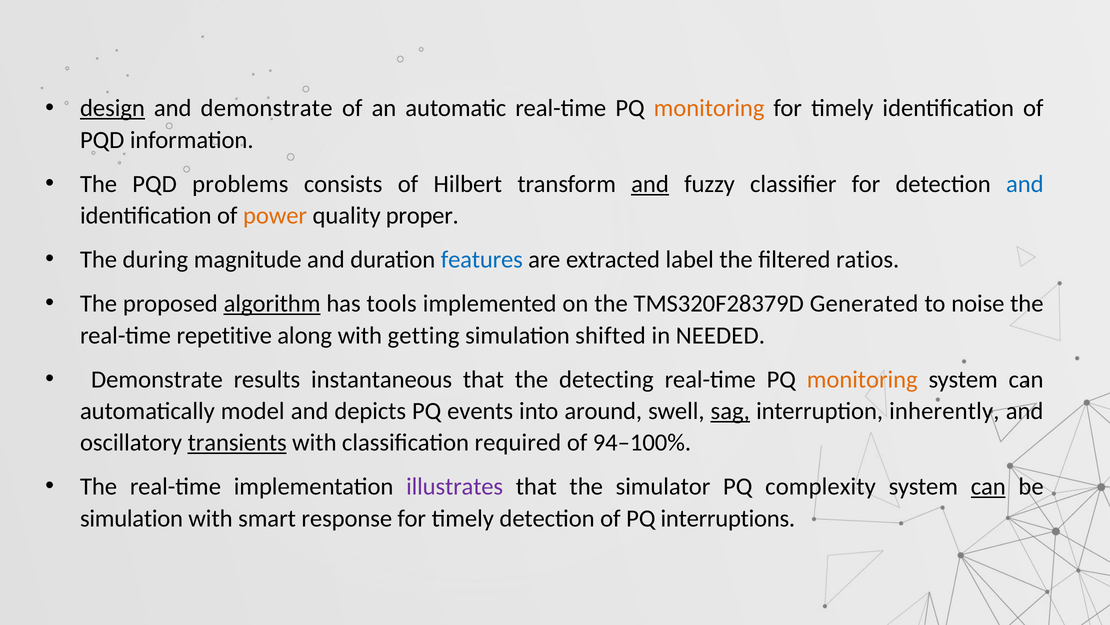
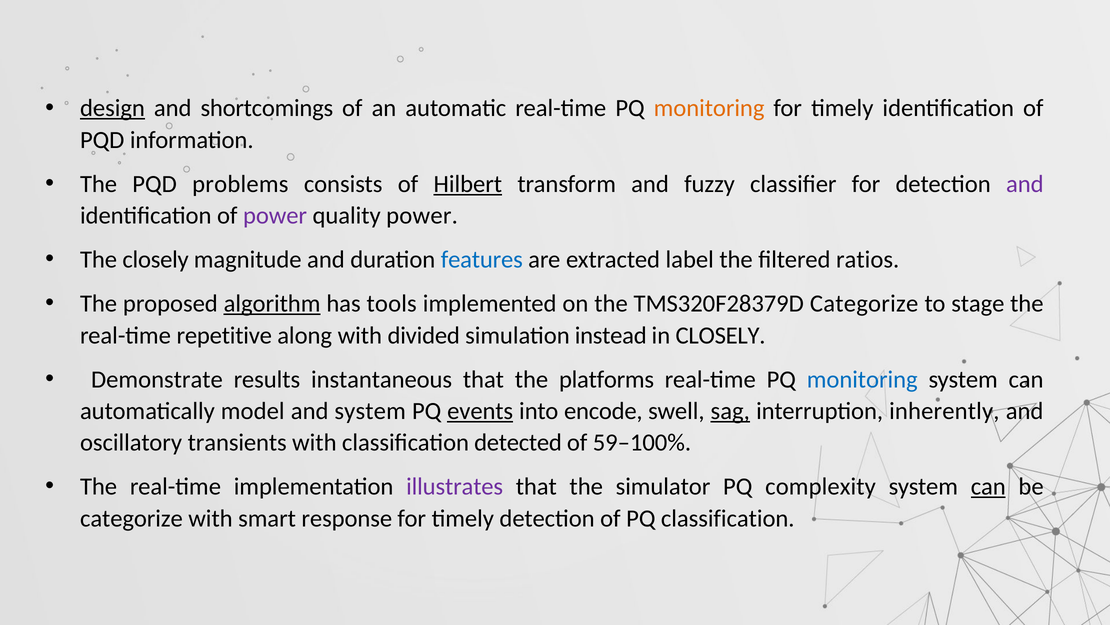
and demonstrate: demonstrate -> shortcomings (267, 108)
Hilbert underline: none -> present (468, 184)
and underline: present -> none (650, 184)
and colour: blue -> purple (1025, 184)
power colour: orange -> purple (275, 215)
quality proper: proper -> power (422, 215)
The during: during -> closely (156, 259)
TMS320F28379D Generated: Generated -> Categorize (864, 303)
noise: noise -> stage (978, 303)
getting: getting -> divided (424, 335)
shifted: shifted -> instead (611, 335)
in NEEDED: NEEDED -> CLOSELY (721, 335)
detecting: detecting -> platforms (607, 379)
monitoring colour: orange -> blue (862, 379)
and depicts: depicts -> system (370, 411)
events underline: none -> present (480, 411)
around: around -> encode (603, 411)
transients underline: present -> none (237, 442)
required: required -> detected (518, 442)
94–100%: 94–100% -> 59–100% (642, 442)
simulation: simulation -> categorize (131, 518)
PQ interruptions: interruptions -> classification (728, 518)
